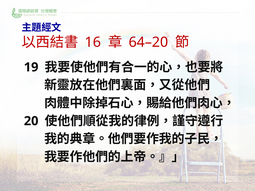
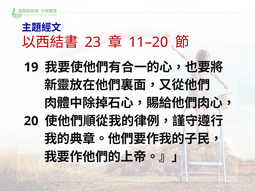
16: 16 -> 23 (93, 42)
64–20: 64–20 -> 11–20 (148, 42)
